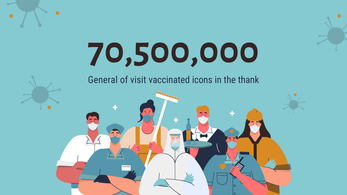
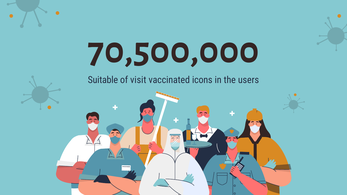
General: General -> Suitable (103, 80)
thank: thank -> users (248, 80)
